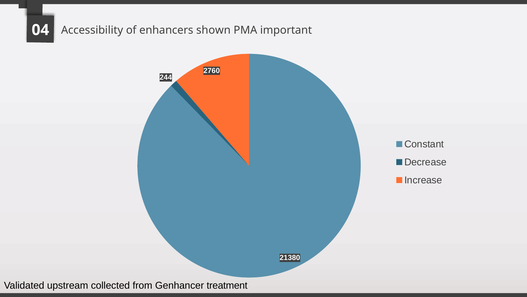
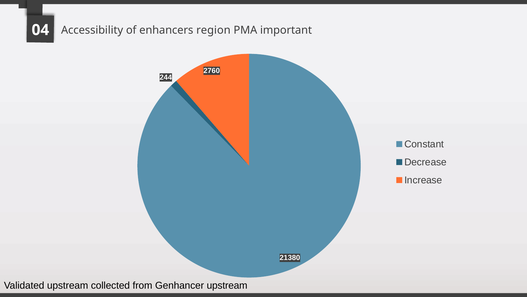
shown: shown -> region (213, 30)
Genhancer treatment: treatment -> upstream (227, 285)
